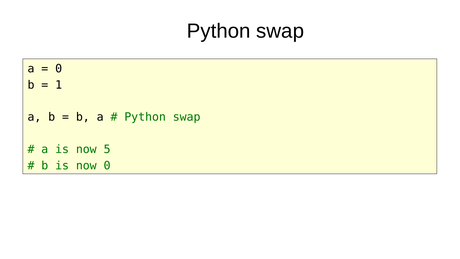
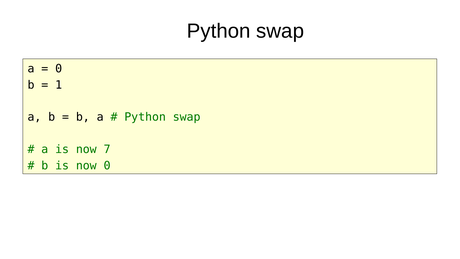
5: 5 -> 7 (107, 149)
